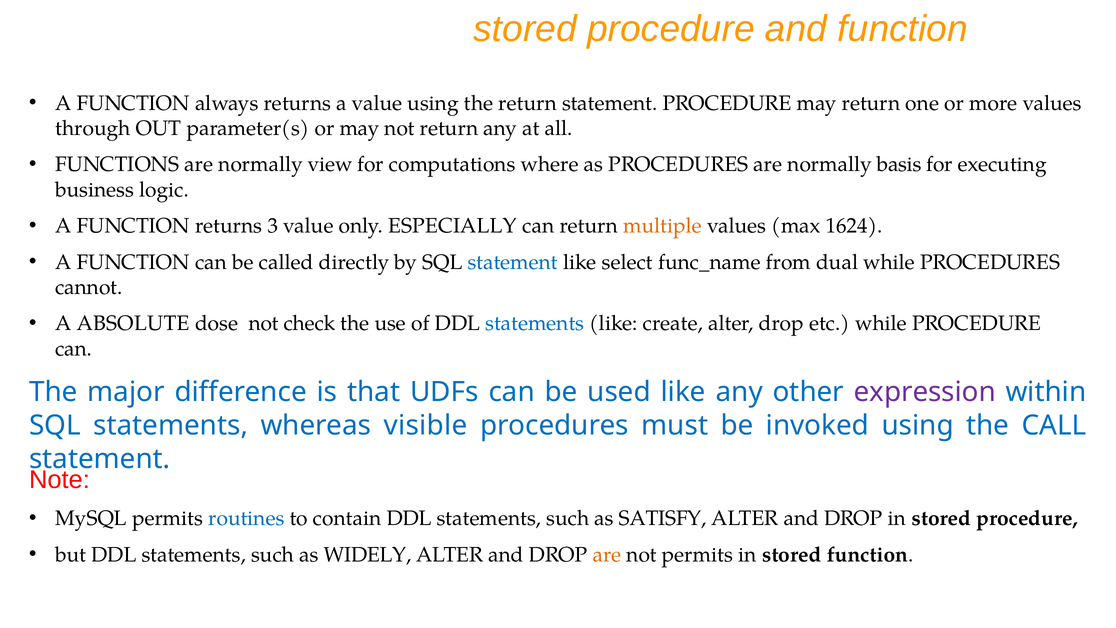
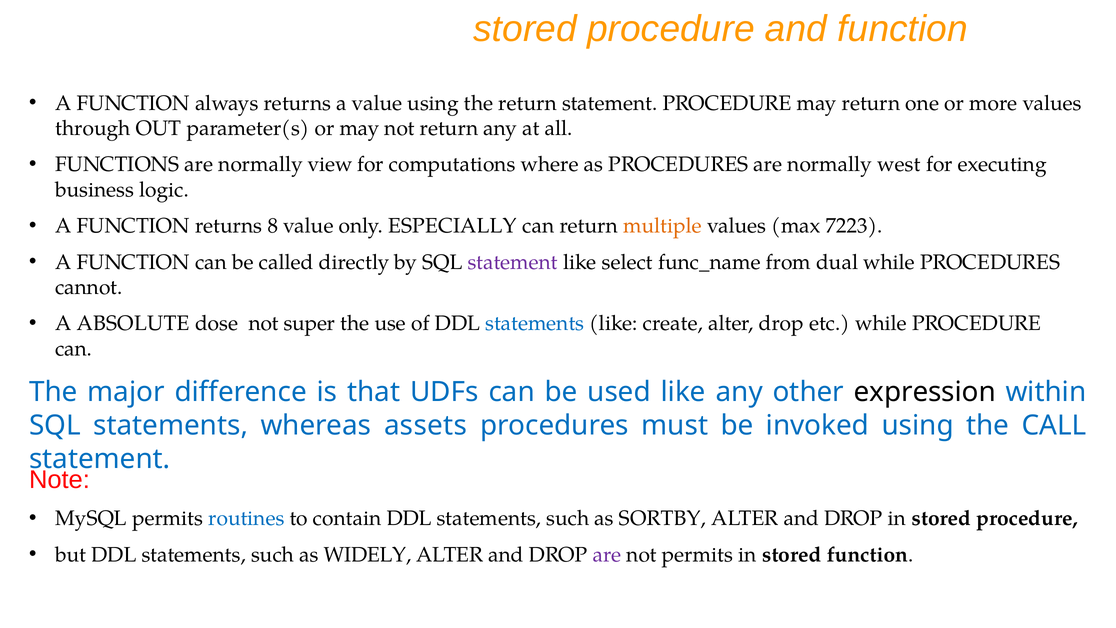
basis: basis -> west (899, 164)
3: 3 -> 8 (273, 226)
1624: 1624 -> 7223 (854, 226)
statement colour: blue -> purple (513, 262)
check: check -> super (309, 323)
expression colour: purple -> black (925, 392)
visible: visible -> assets (426, 425)
SATISFY: SATISFY -> SORTBY (663, 518)
are colour: orange -> purple (607, 554)
